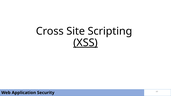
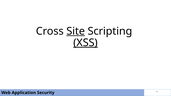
Site underline: none -> present (76, 31)
